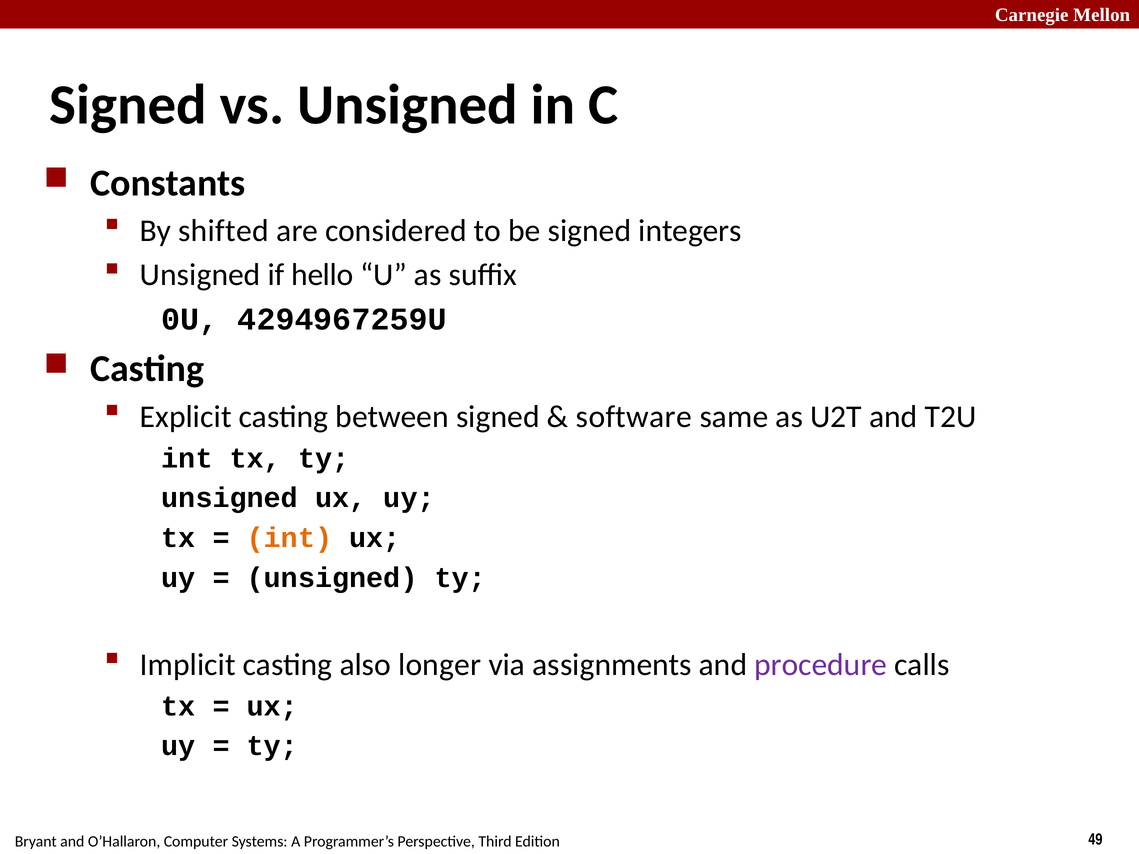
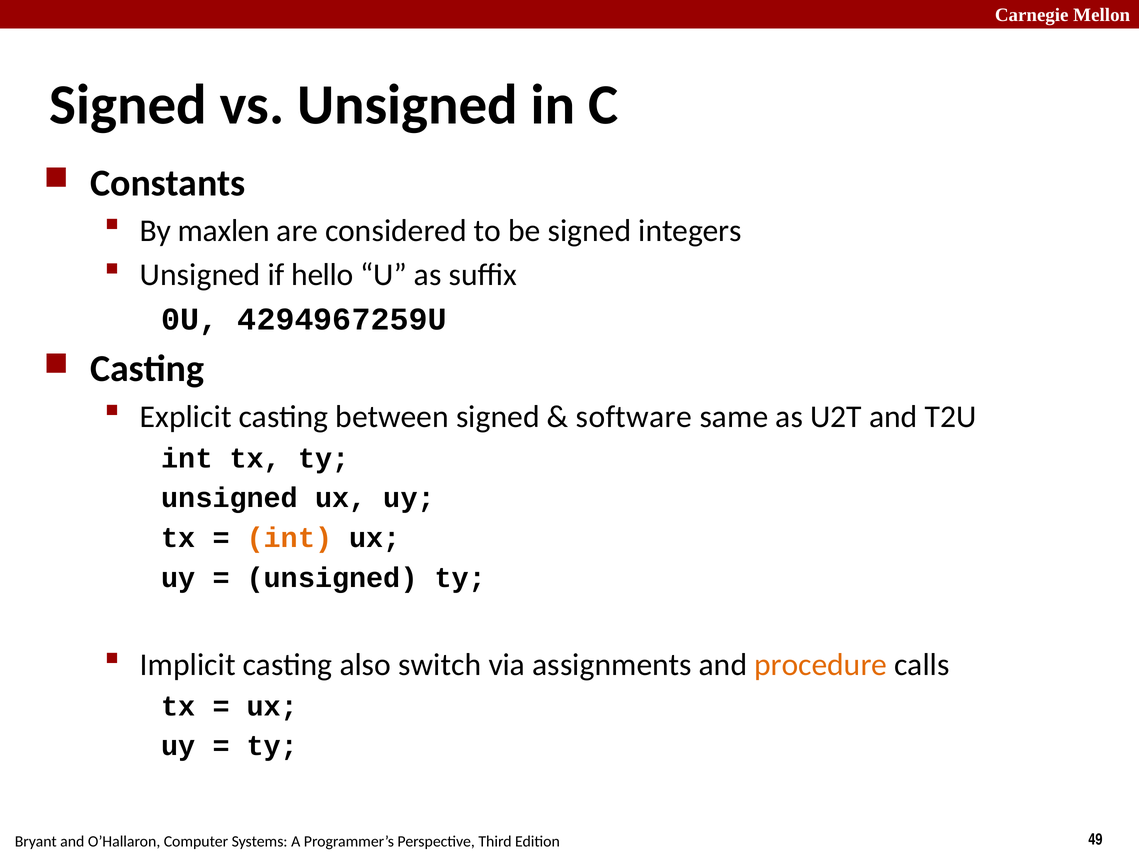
shifted: shifted -> maxlen (224, 231)
longer: longer -> switch (440, 665)
procedure colour: purple -> orange (821, 665)
